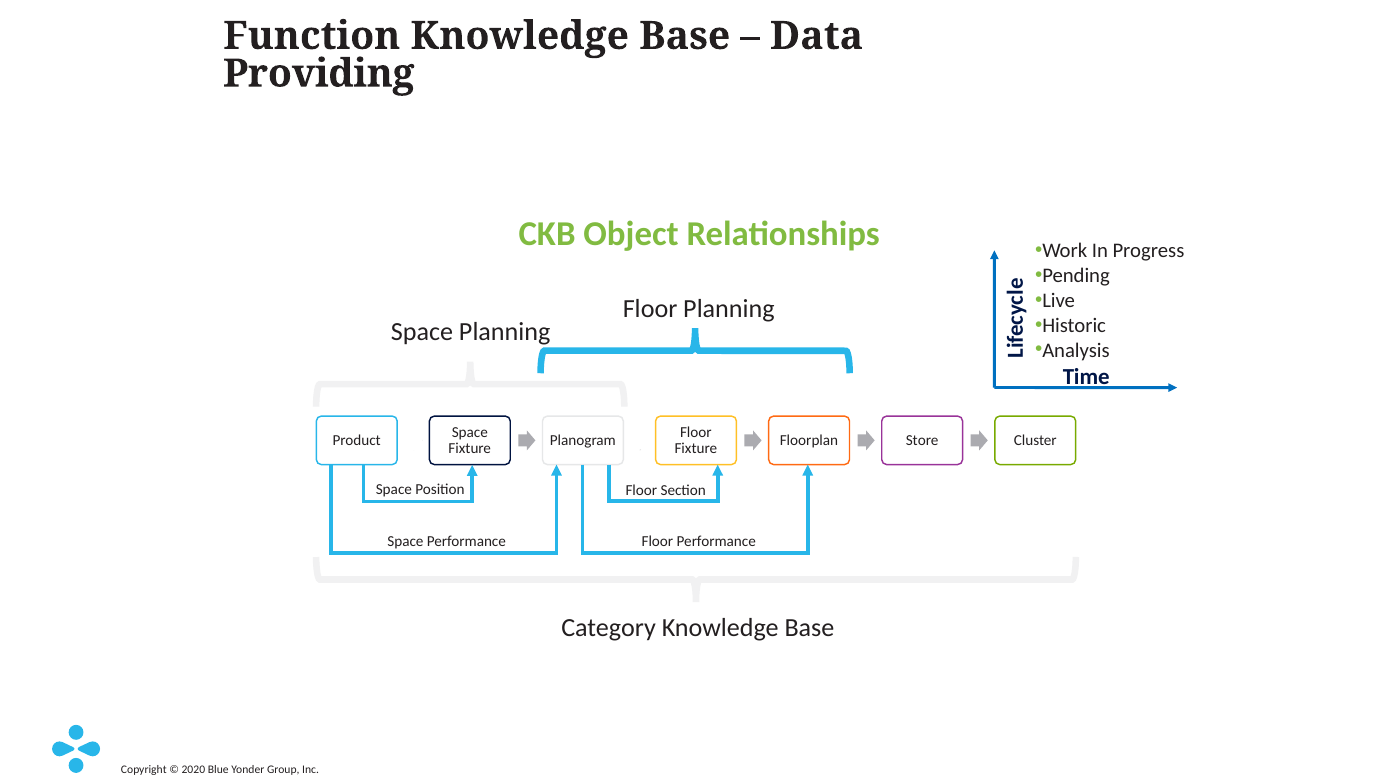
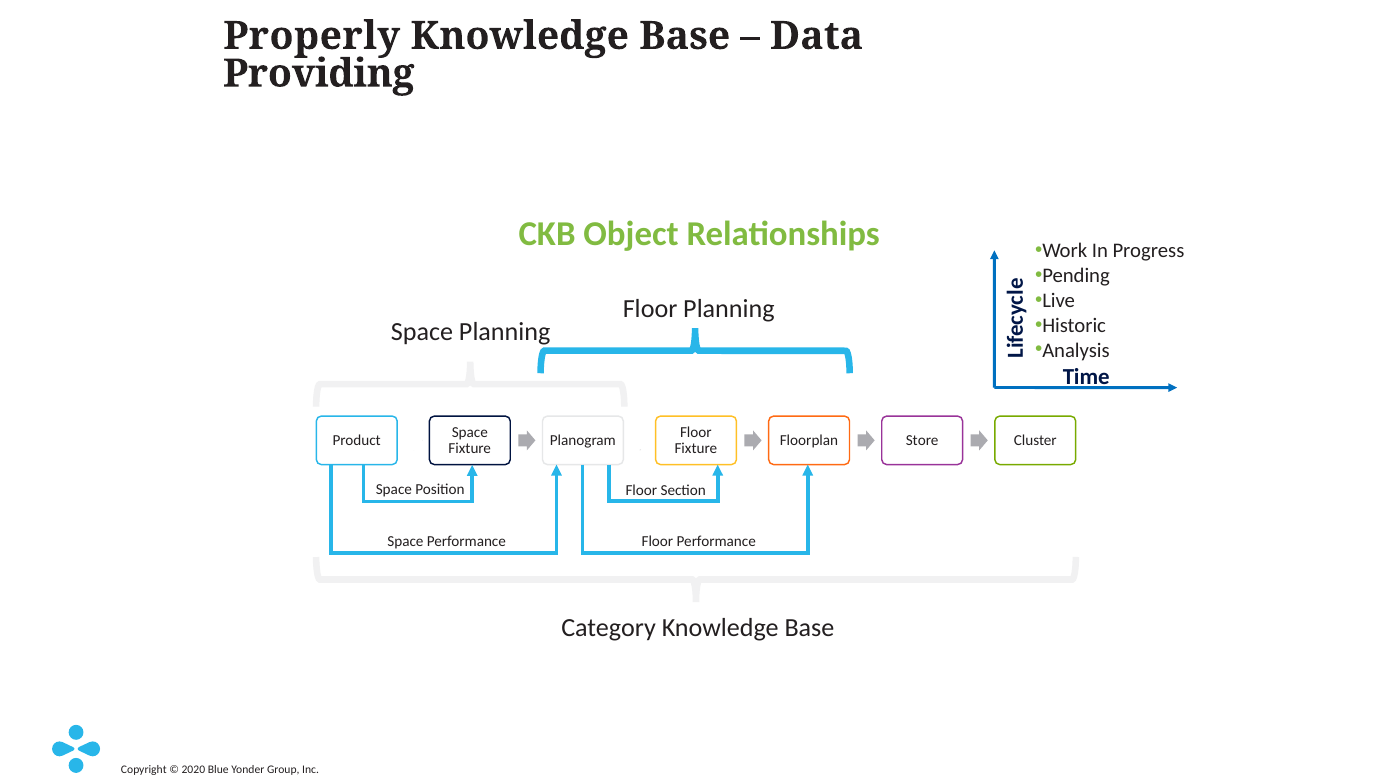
Function: Function -> Properly (312, 36)
